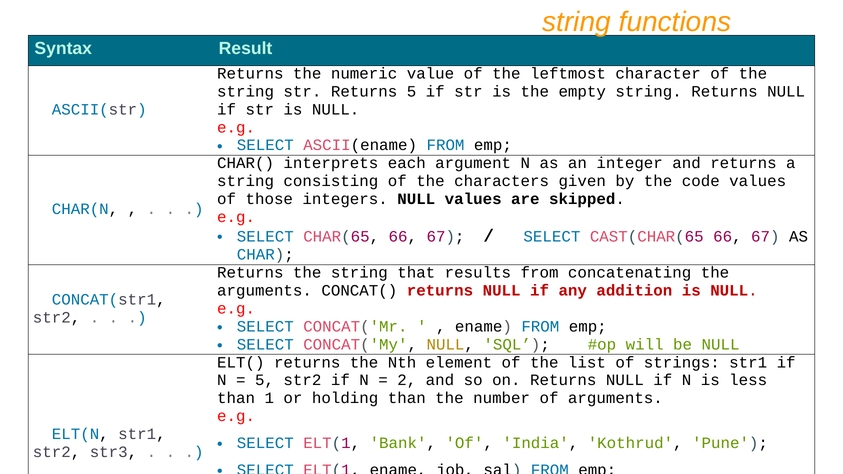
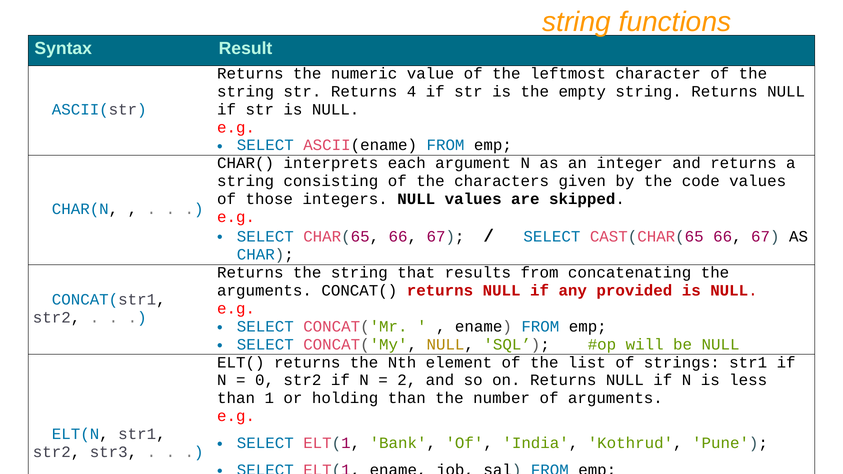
Returns 5: 5 -> 4 (412, 92)
addition: addition -> provided (634, 291)
5: 5 -> 0 (265, 380)
